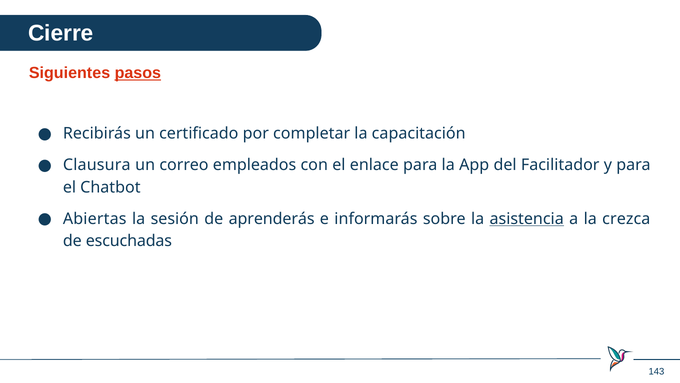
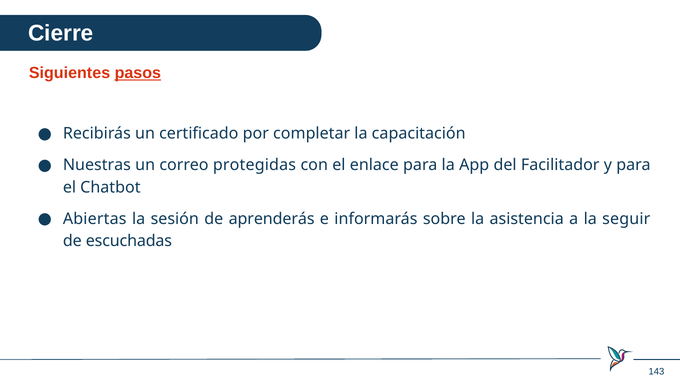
Clausura: Clausura -> Nuestras (97, 165)
empleados: empleados -> protegidas (254, 165)
asistencia underline: present -> none (527, 219)
crezca: crezca -> seguir (626, 219)
